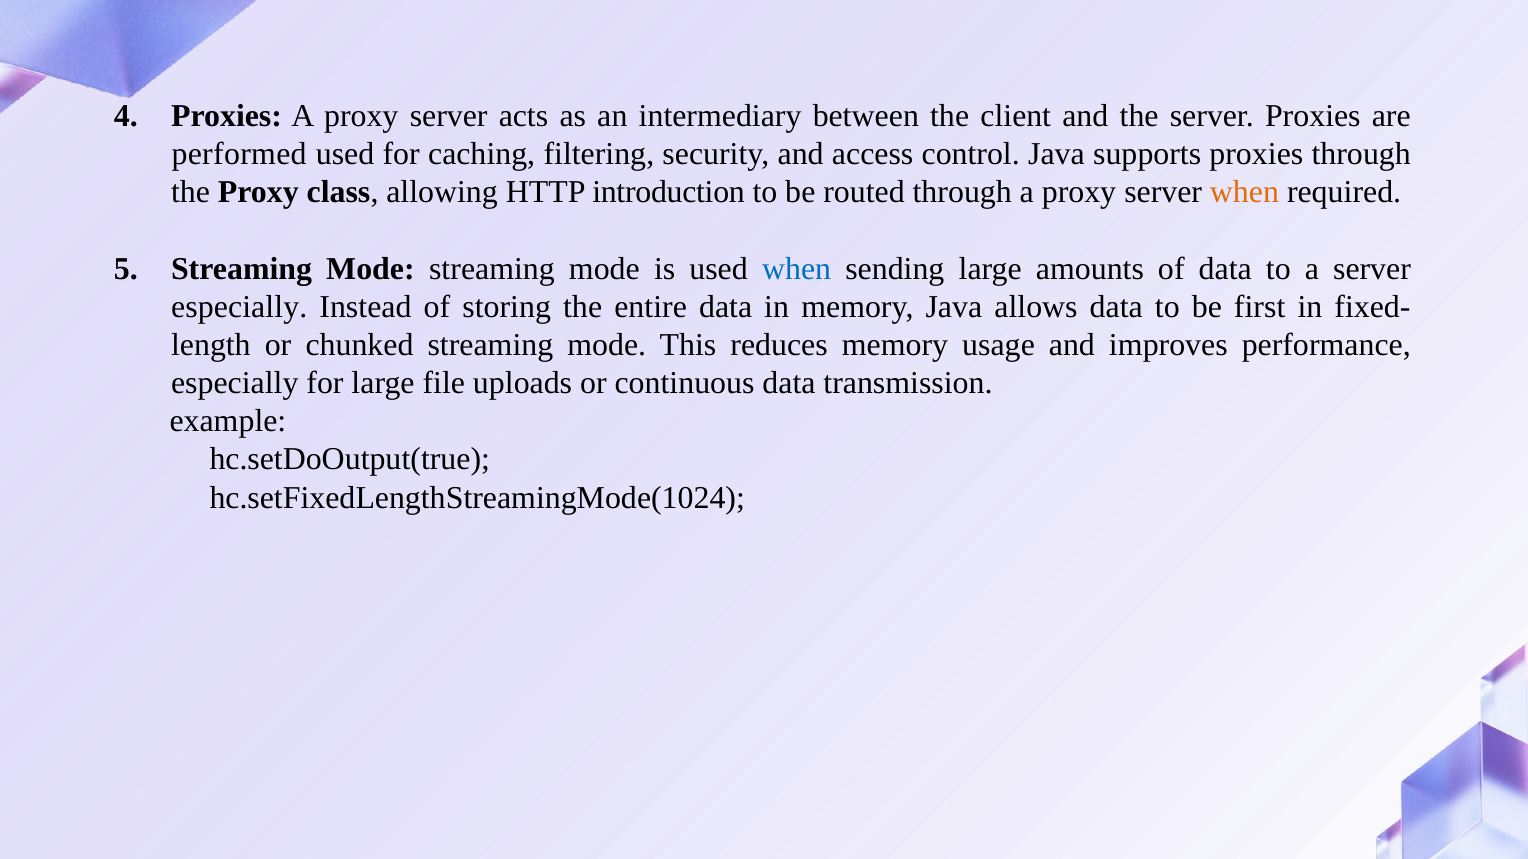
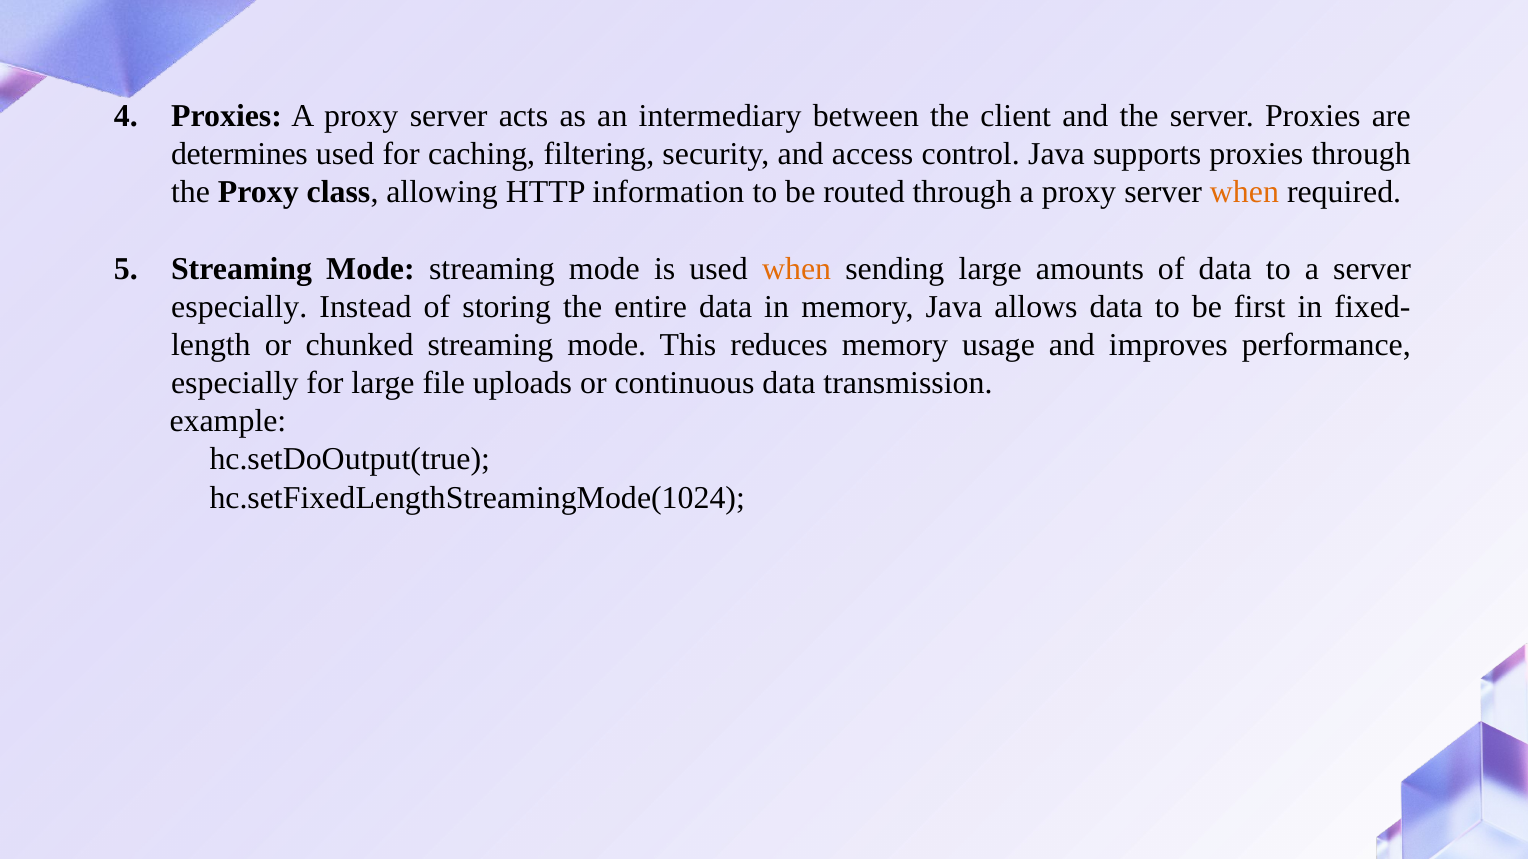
performed: performed -> determines (239, 154)
introduction: introduction -> information (668, 192)
when colour: blue -> orange (797, 269)
